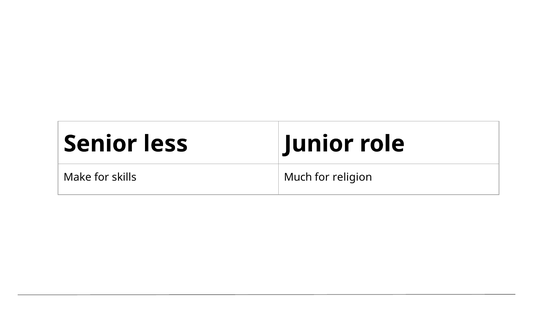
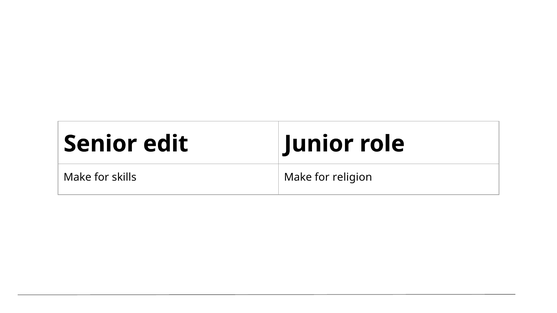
less: less -> edit (166, 144)
skills Much: Much -> Make (298, 178)
